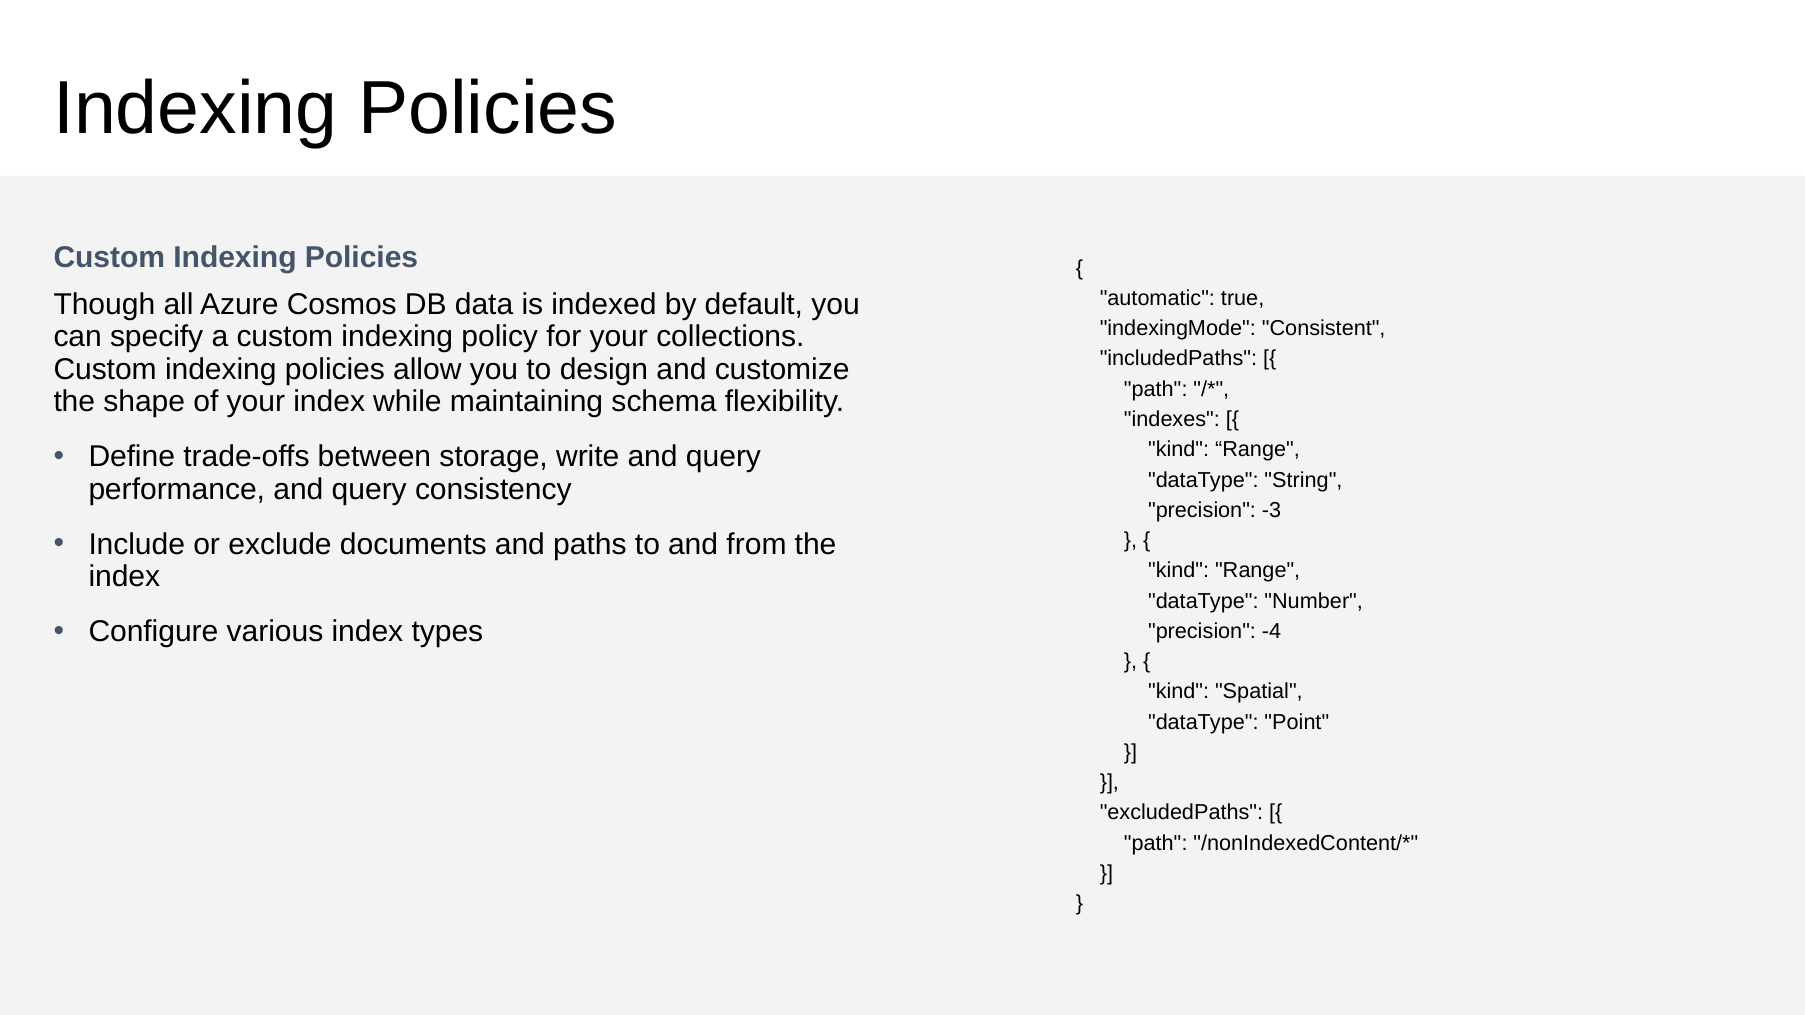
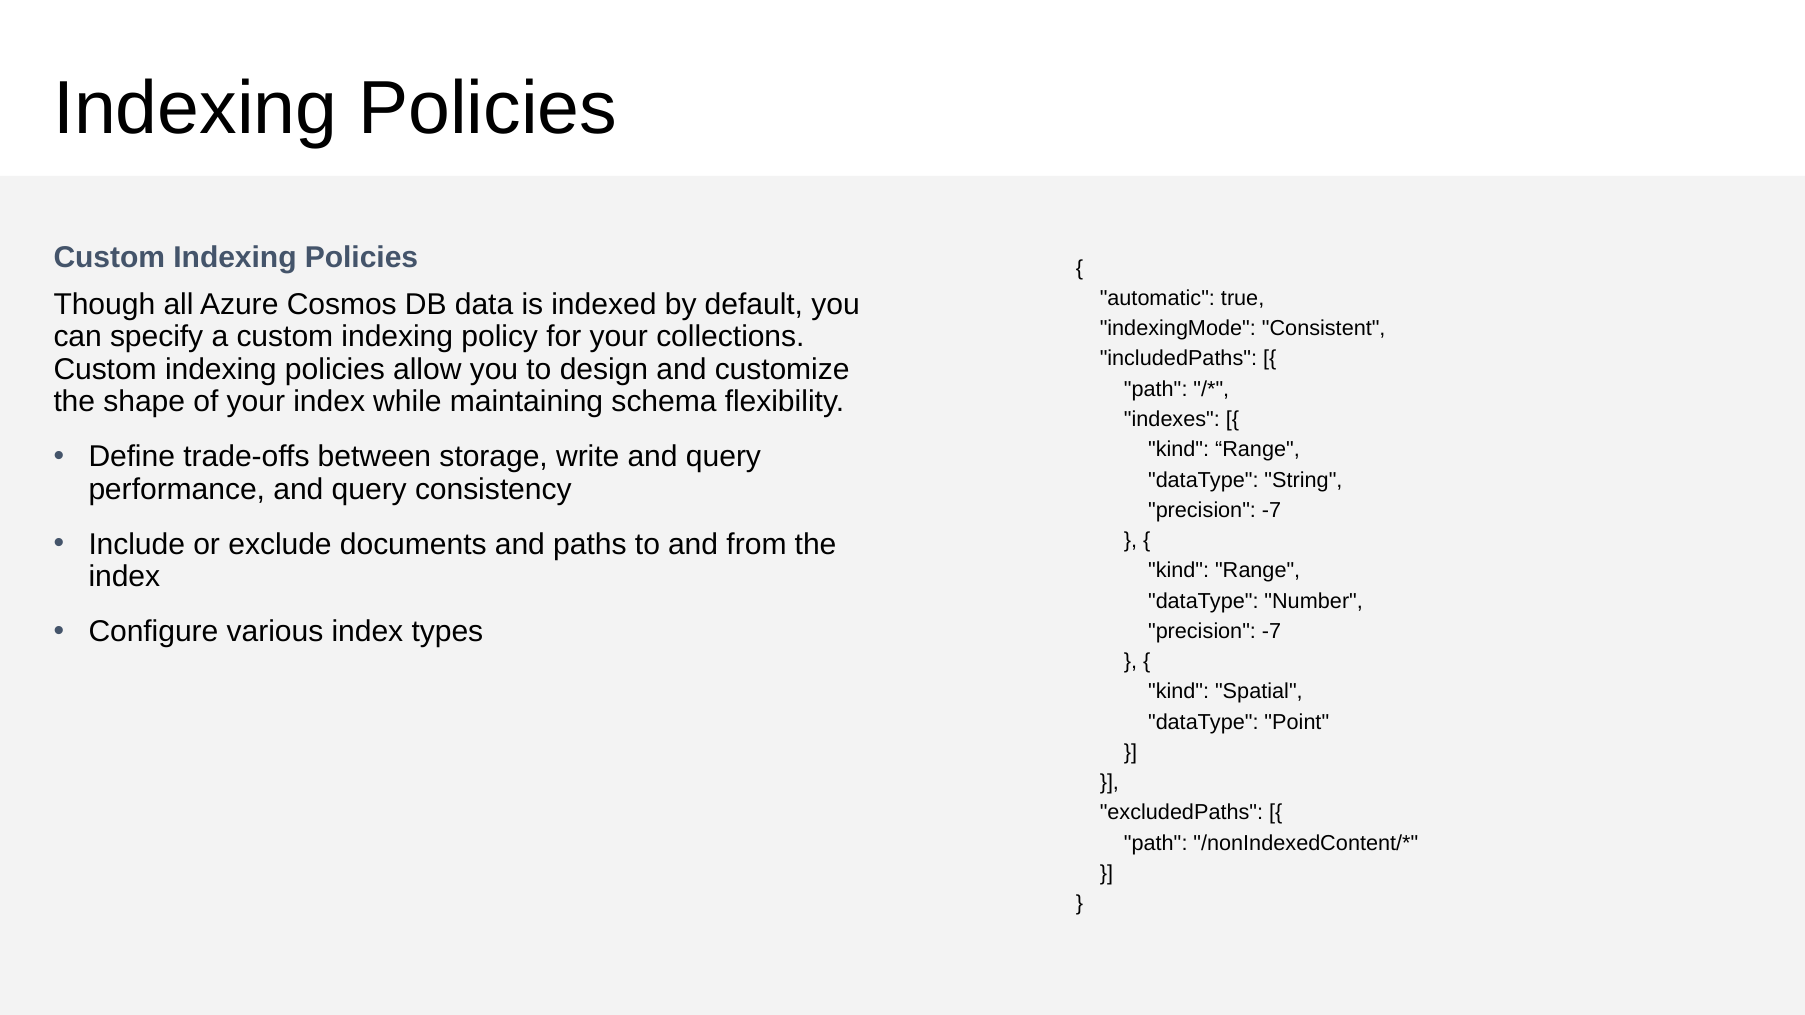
-3: -3 -> -7 (1272, 510)
-4: -4 -> -7 (1272, 631)
